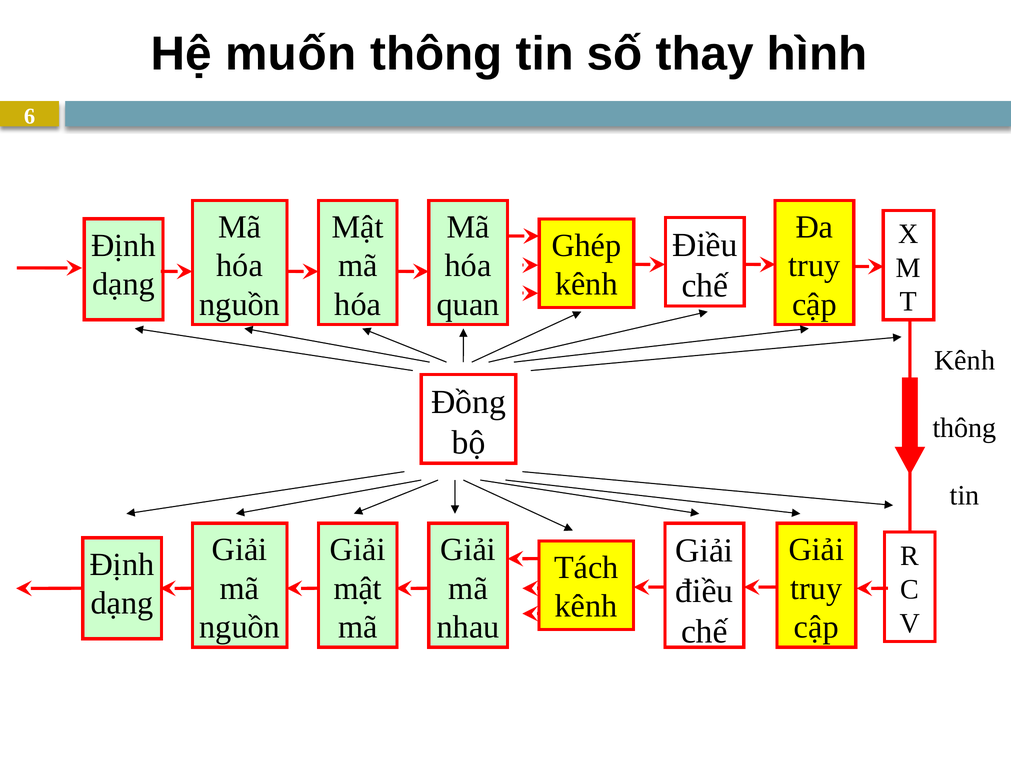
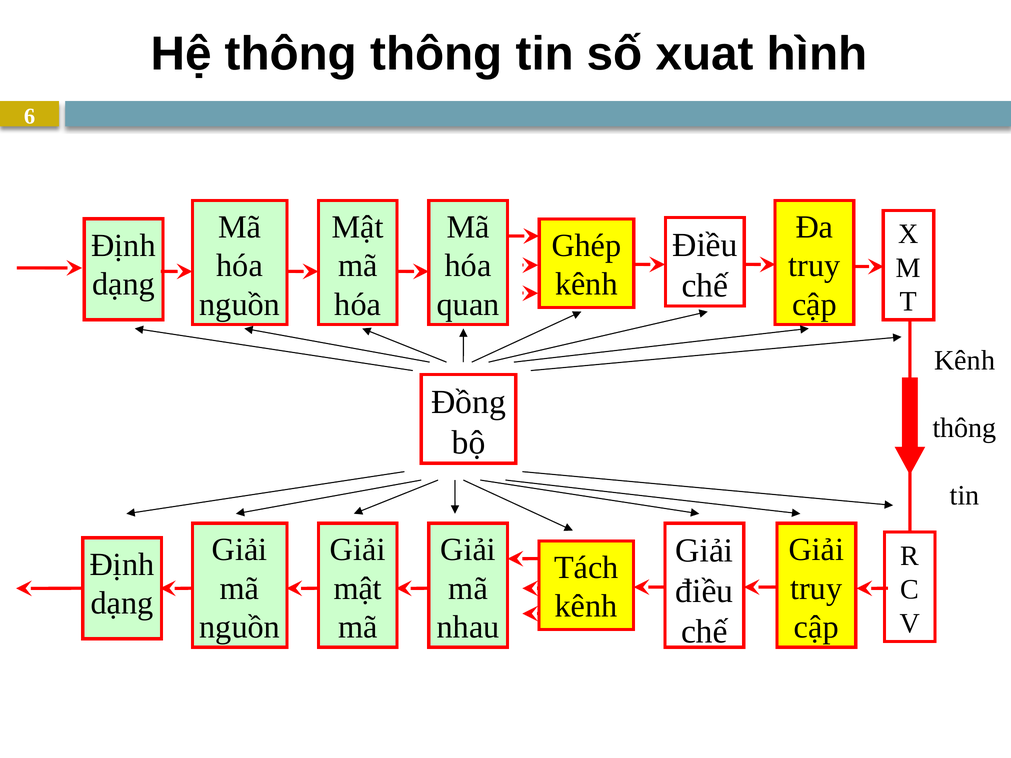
Hệ muốn: muốn -> thông (291, 54)
thay: thay -> xuat (705, 54)
